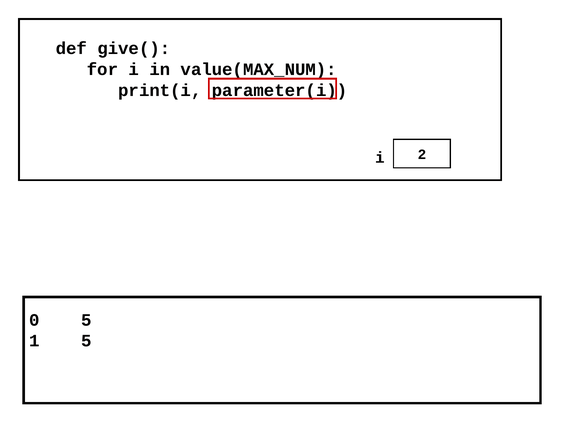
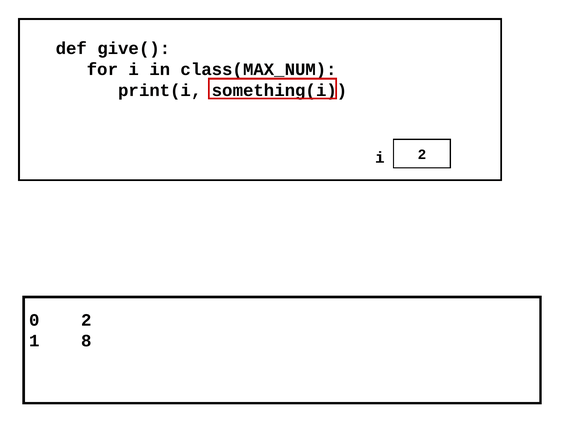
value(MAX_NUM: value(MAX_NUM -> class(MAX_NUM (259, 69)
parameter(i: parameter(i -> something(i (280, 90)
0 5: 5 -> 2 (87, 320)
1 5: 5 -> 8 (87, 341)
